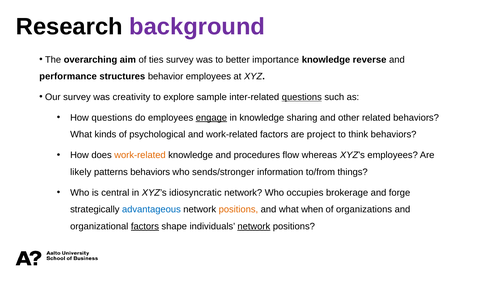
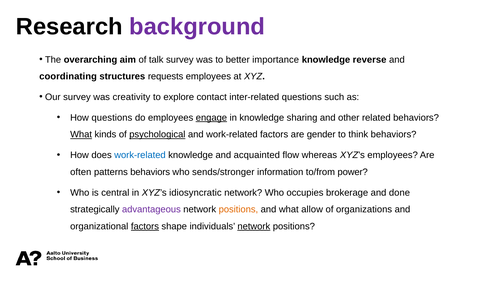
ties: ties -> talk (156, 60)
performance: performance -> coordinating (68, 76)
behavior: behavior -> requests (166, 76)
sample: sample -> contact (212, 97)
questions underline: present -> none (302, 97)
What underline: none -> present (81, 134)
psychological underline: none -> present (157, 134)
project: project -> gender (321, 134)
work-related colour: orange -> blue (140, 155)
procedures: procedures -> acquainted (257, 155)
likely: likely -> often (81, 172)
things: things -> power (353, 172)
forge: forge -> done (399, 192)
advantageous colour: blue -> purple (151, 209)
when: when -> allow (312, 209)
